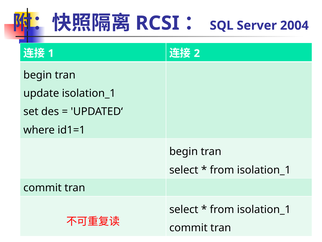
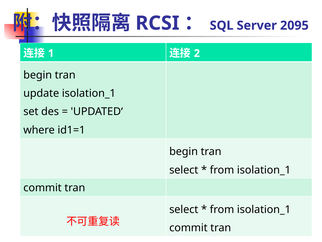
2004: 2004 -> 2095 (294, 25)
